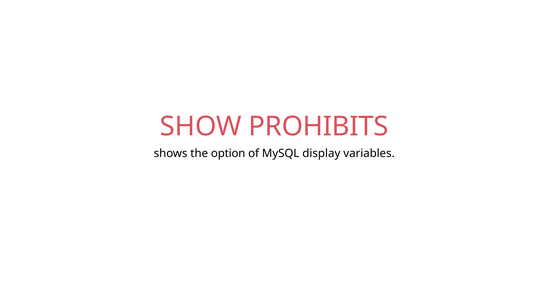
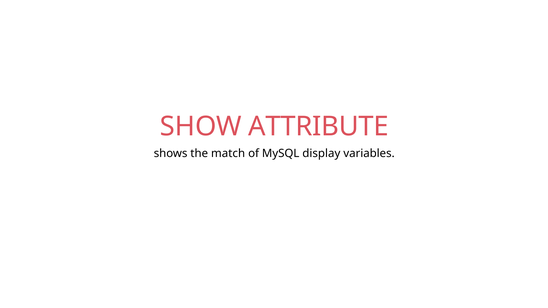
PROHIBITS: PROHIBITS -> ATTRIBUTE (319, 127)
option: option -> match (228, 154)
